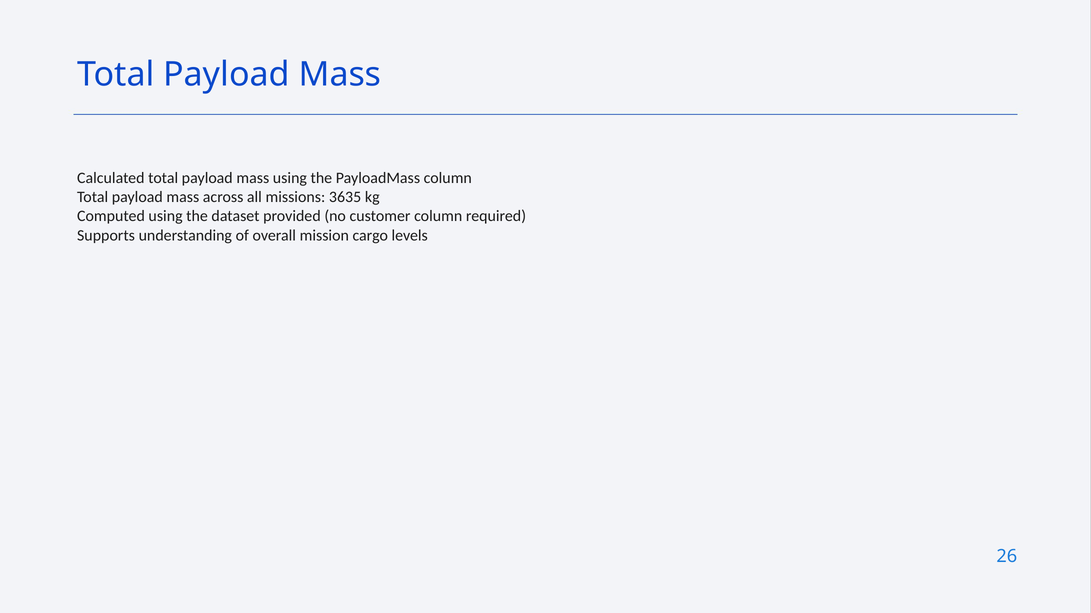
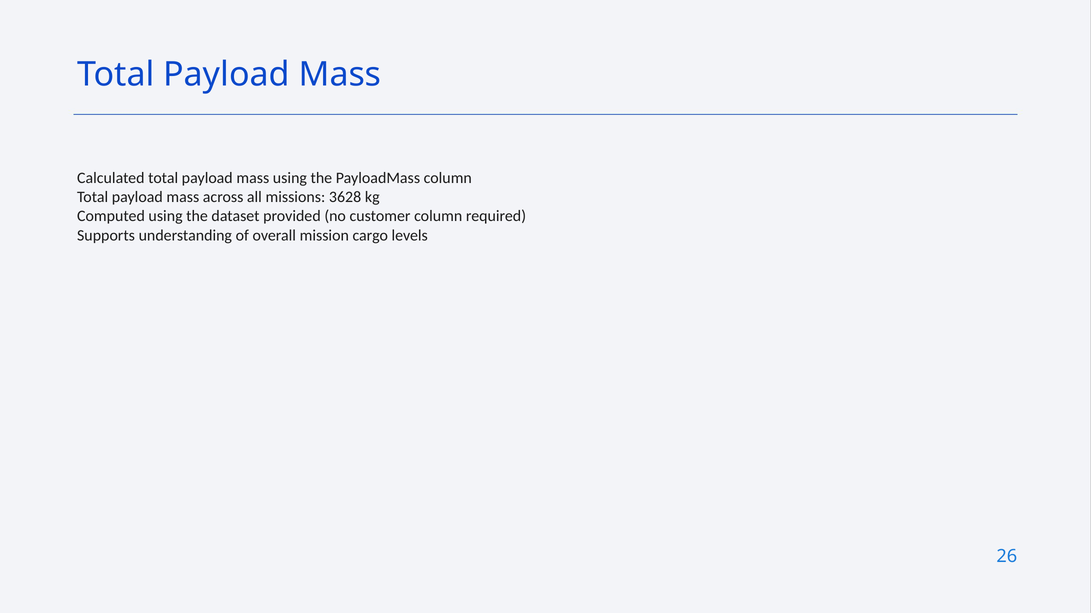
3635: 3635 -> 3628 (345, 197)
